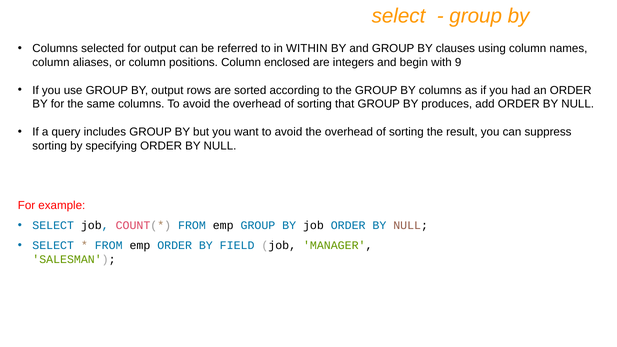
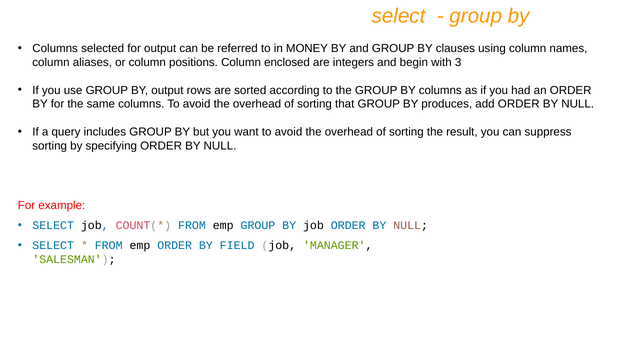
WITHIN: WITHIN -> MONEY (307, 49)
9: 9 -> 3 (458, 62)
